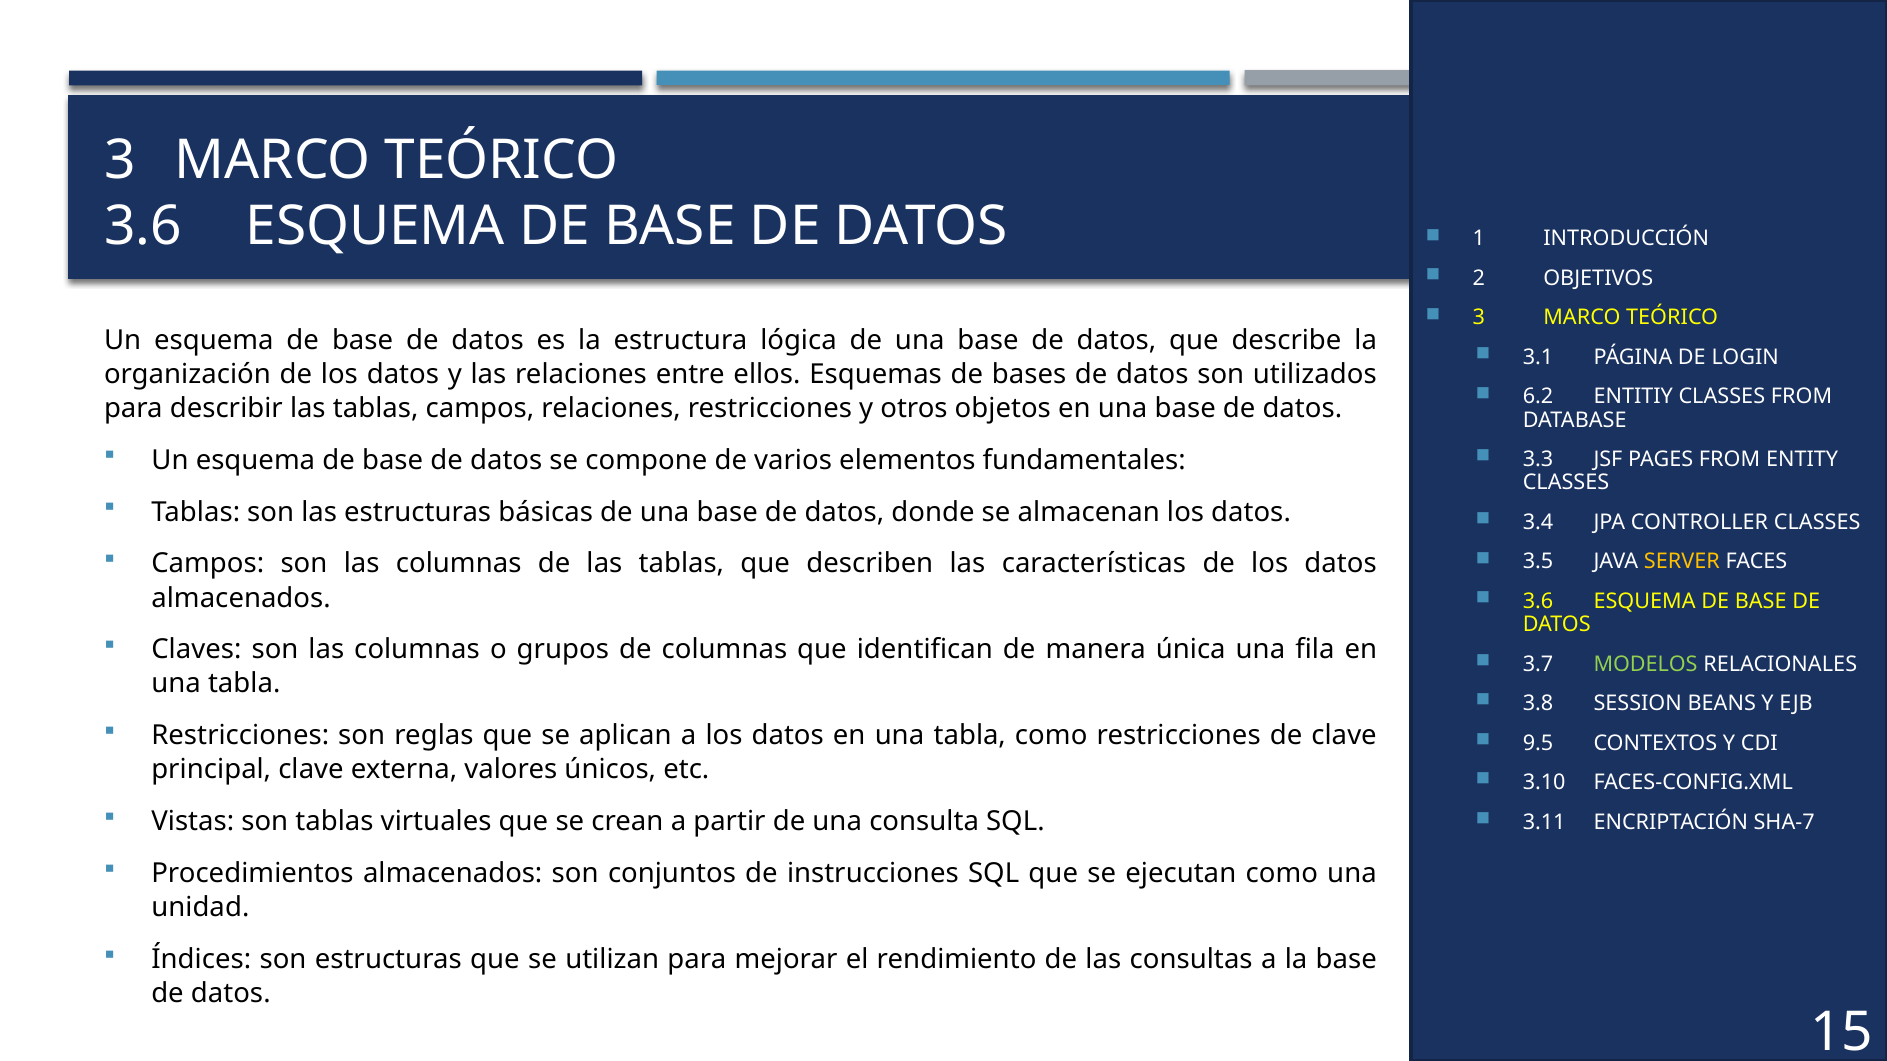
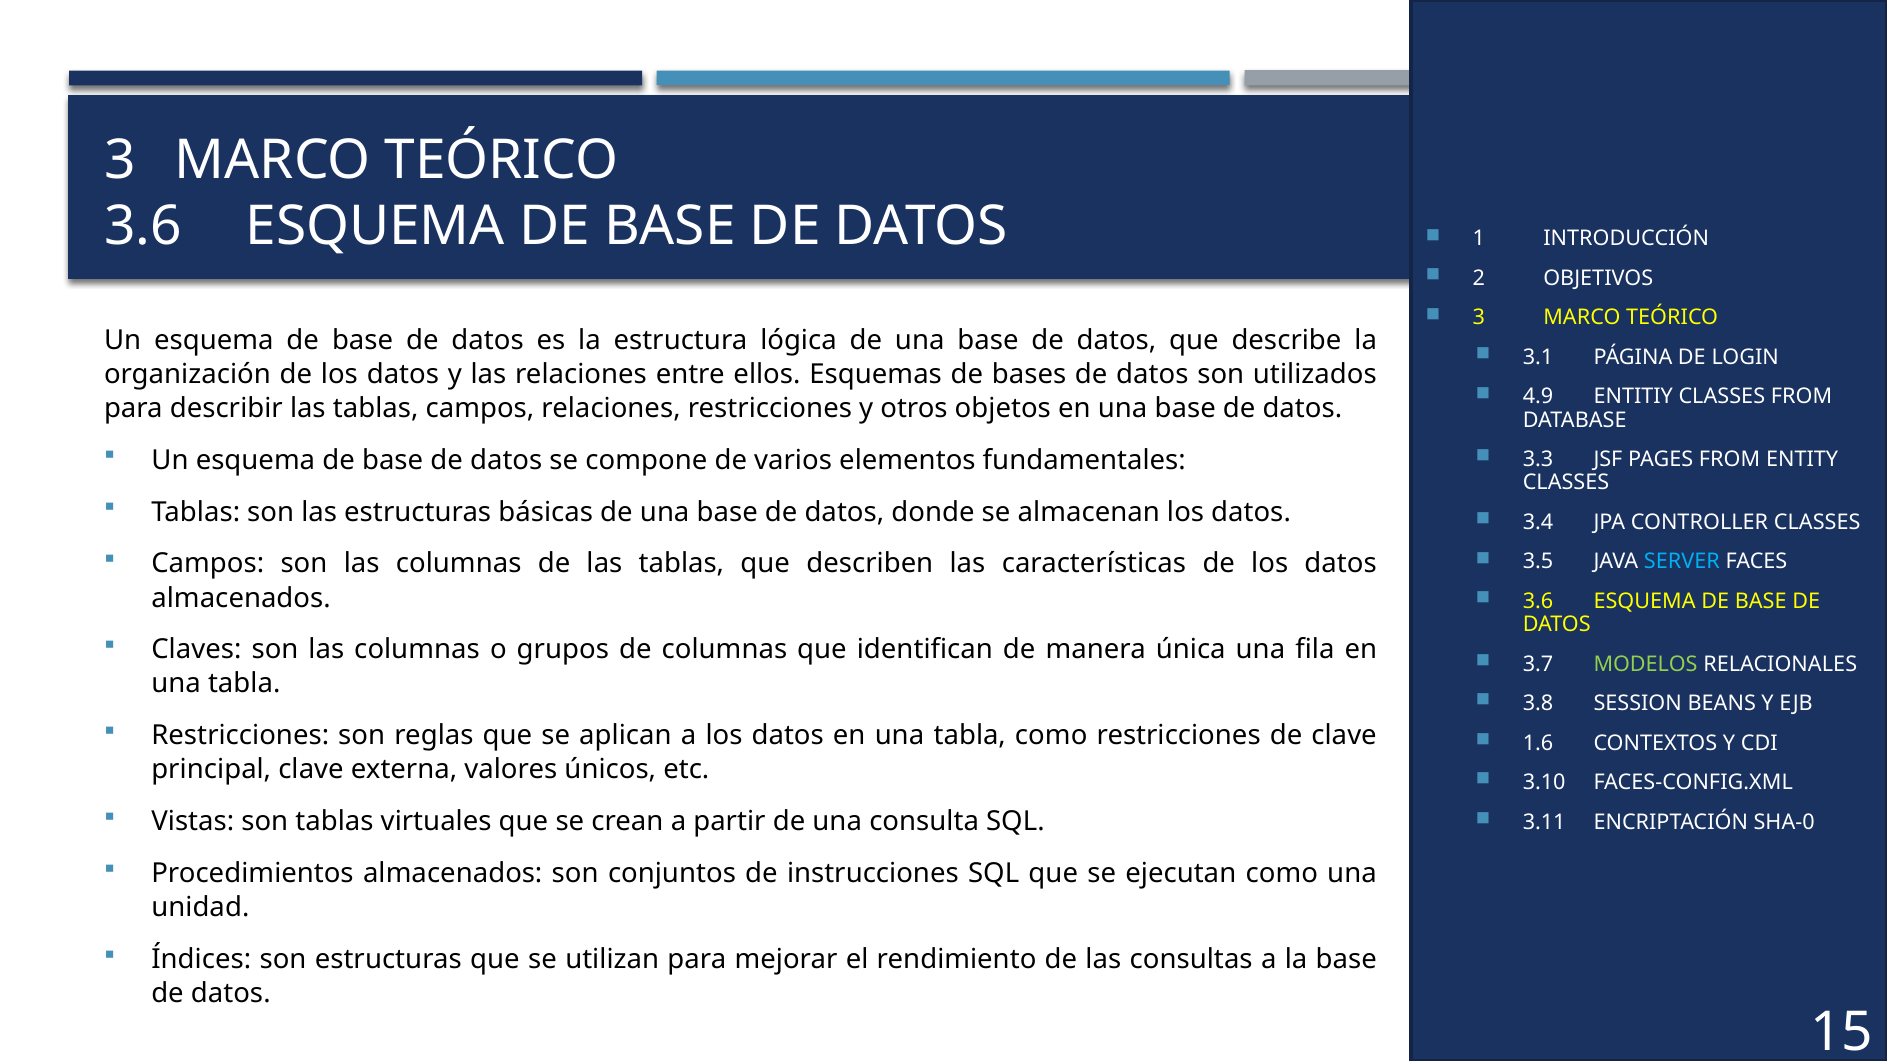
6.2: 6.2 -> 4.9 (1538, 397)
SERVER colour: yellow -> light blue (1682, 562)
9.5: 9.5 -> 1.6 (1538, 743)
SHA-7: SHA-7 -> SHA-0 (1784, 822)
